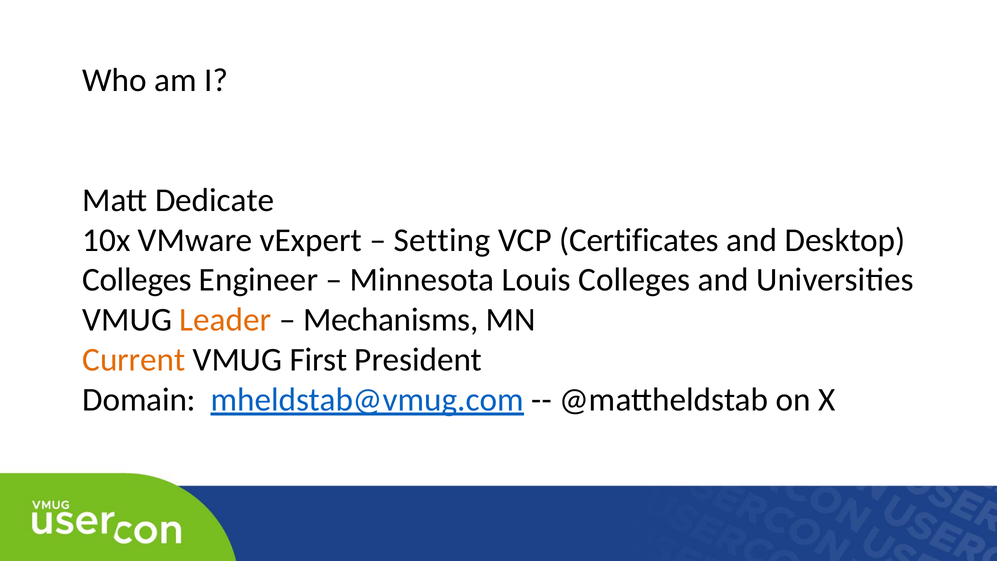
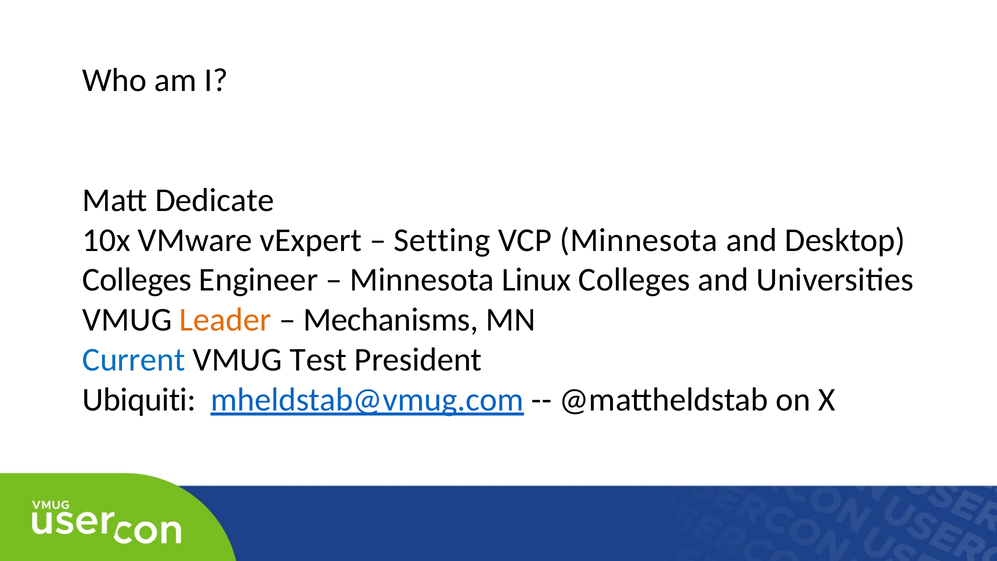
VCP Certificates: Certificates -> Minnesota (639, 240)
Louis: Louis -> Linux (537, 280)
Current colour: orange -> blue (134, 360)
First: First -> Test (318, 360)
Domain: Domain -> Ubiquiti (139, 400)
